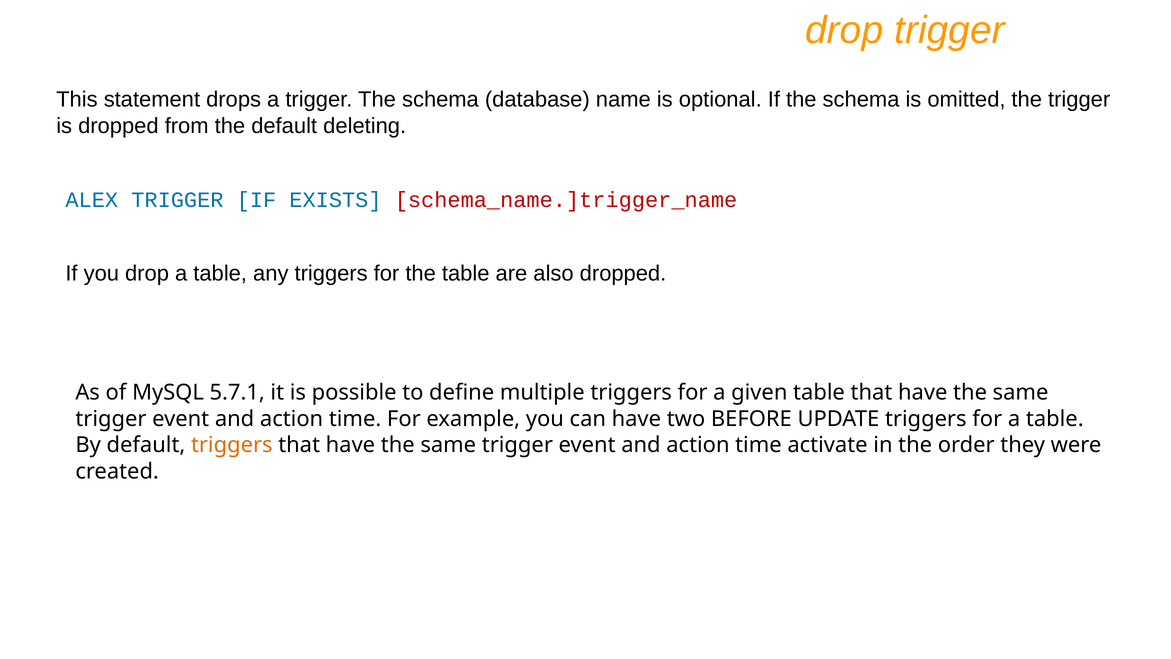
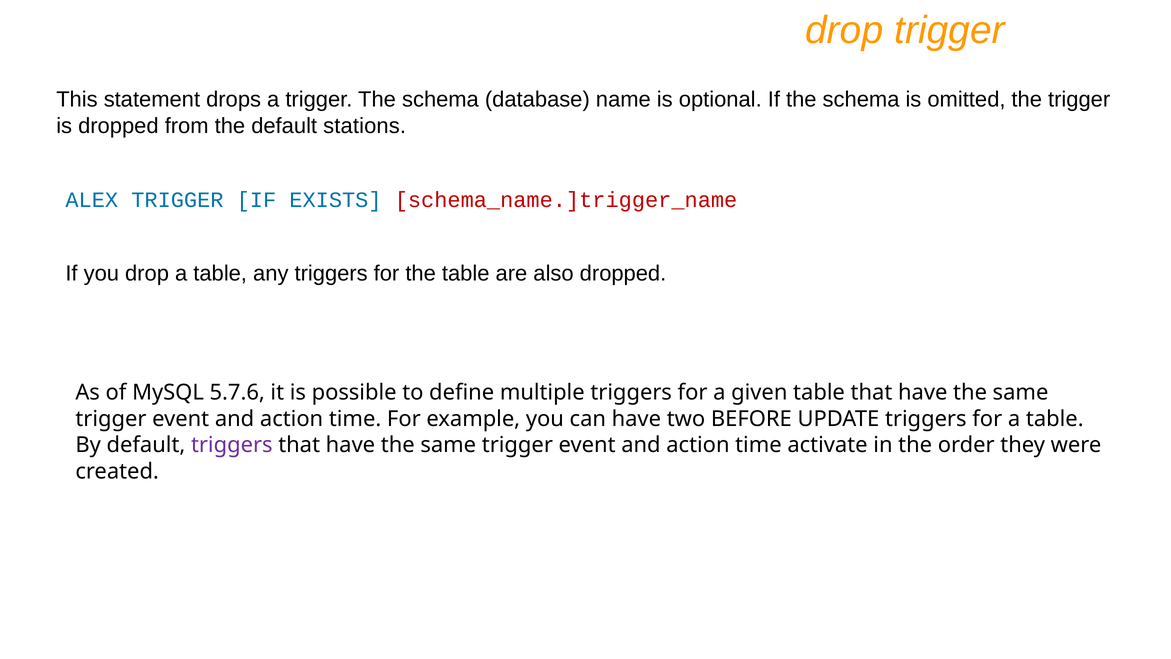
deleting: deleting -> stations (365, 126)
5.7.1: 5.7.1 -> 5.7.6 (237, 392)
triggers colour: orange -> purple (232, 445)
